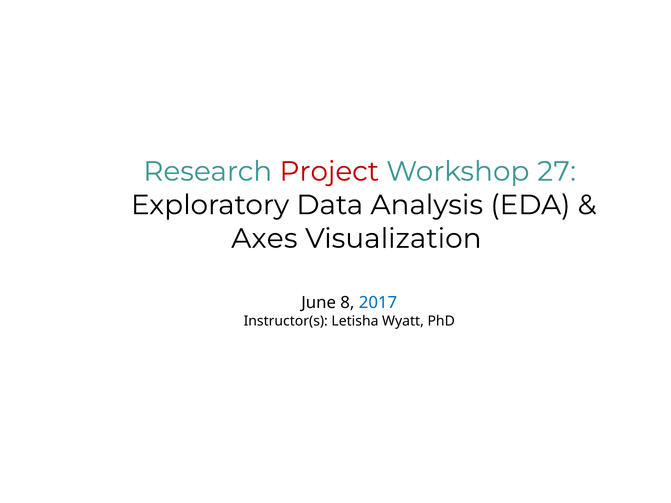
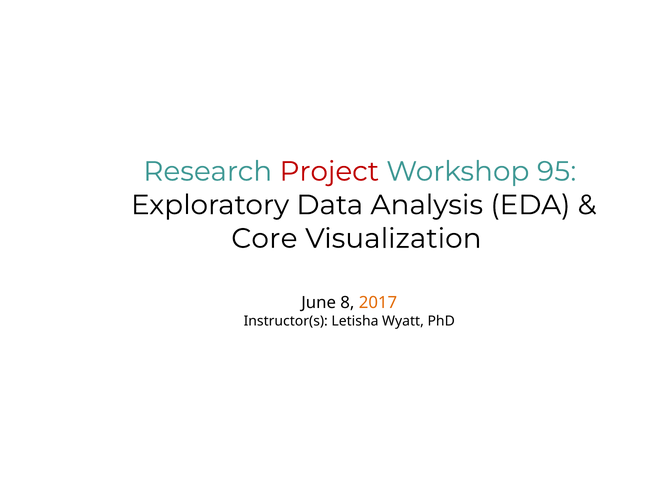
27: 27 -> 95 (557, 172)
Axes: Axes -> Core (264, 239)
2017 colour: blue -> orange (378, 303)
